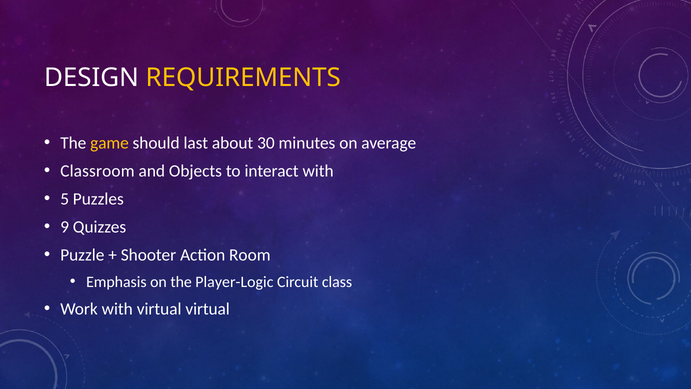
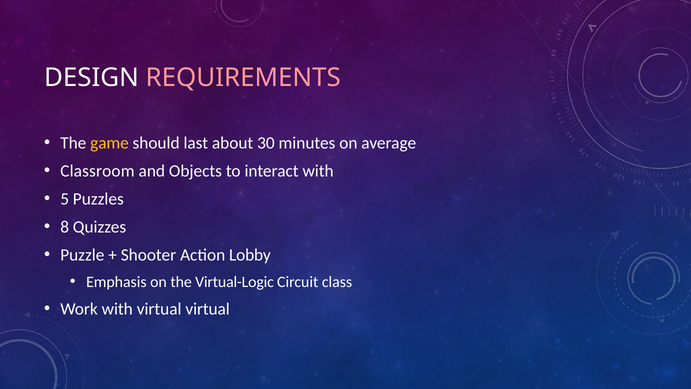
REQUIREMENTS colour: yellow -> pink (243, 78)
9: 9 -> 8 (65, 227)
Room: Room -> Lobby (250, 255)
Player-Logic: Player-Logic -> Virtual-Logic (235, 282)
